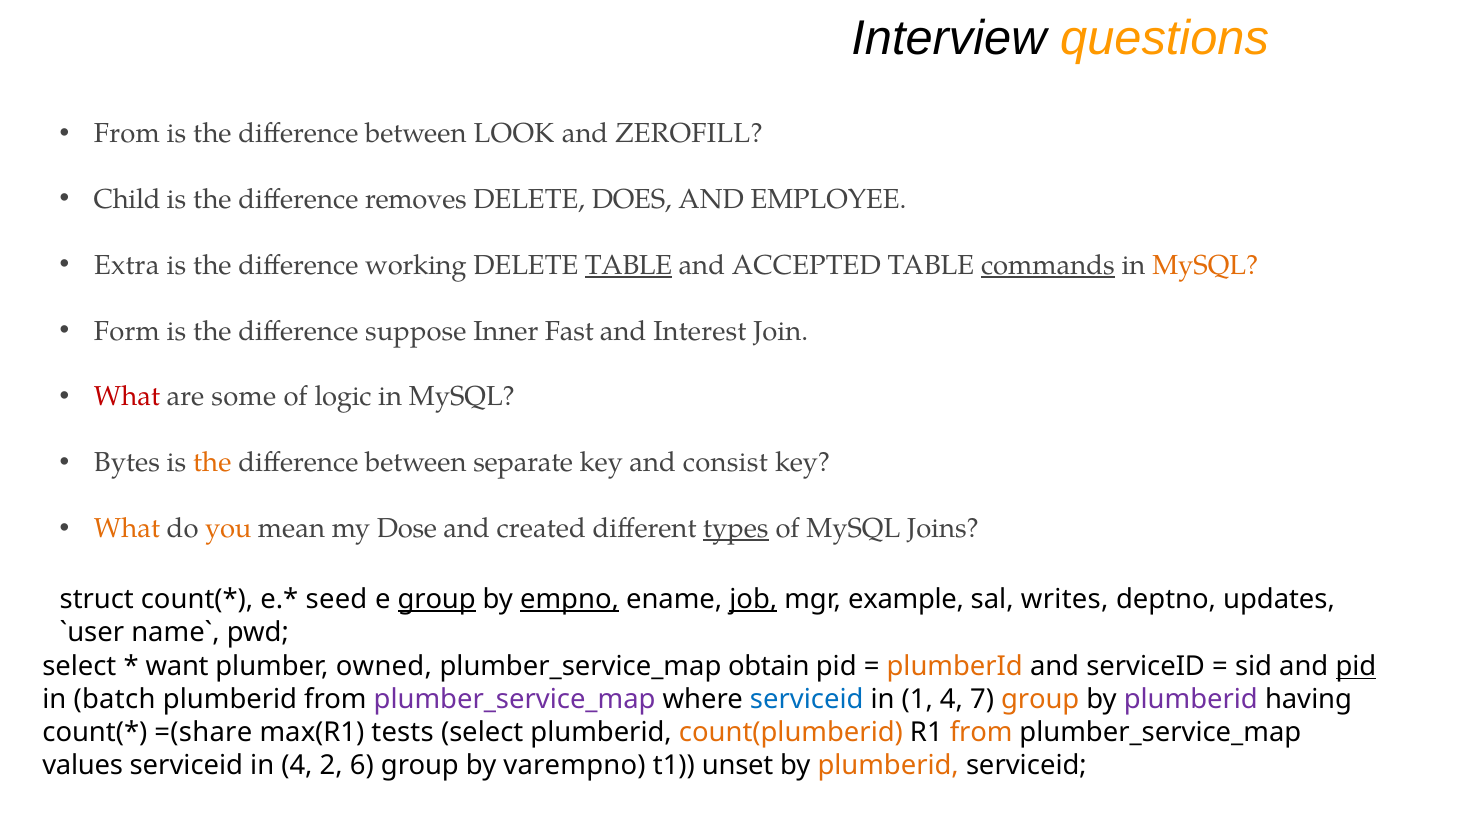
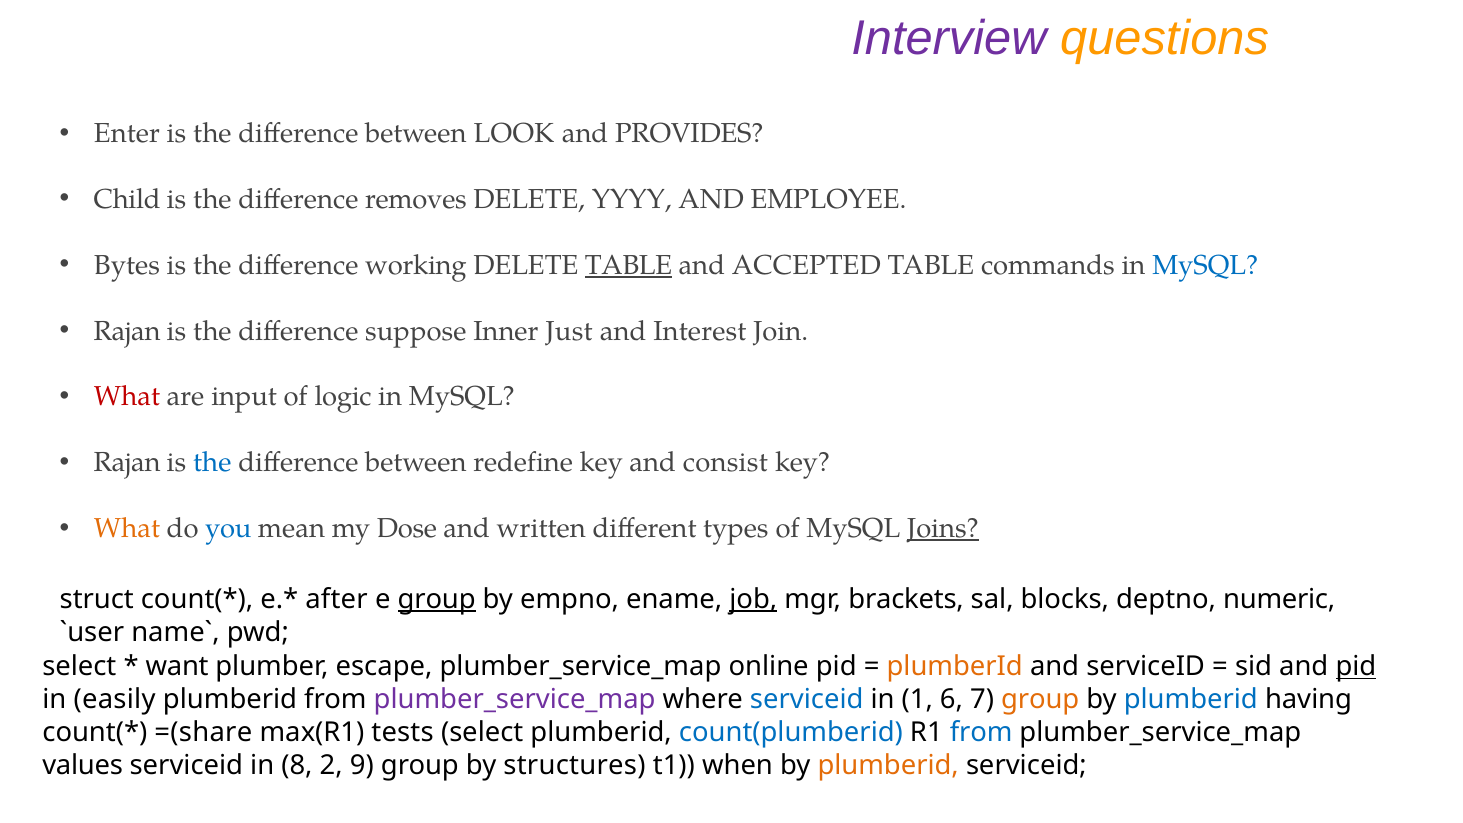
Interview colour: black -> purple (949, 38)
From: From -> Enter (127, 133)
ZEROFILL: ZEROFILL -> PROVIDES (689, 133)
DOES: DOES -> YYYY (632, 199)
Extra: Extra -> Bytes (127, 265)
commands underline: present -> none (1048, 265)
MySQL colour: orange -> blue (1205, 265)
Form: Form -> Rajan (127, 331)
Fast: Fast -> Just (569, 331)
some: some -> input (244, 397)
Bytes: Bytes -> Rajan (127, 463)
the colour: orange -> blue (212, 463)
separate: separate -> redefine (523, 463)
you colour: orange -> blue (228, 528)
created: created -> written (541, 528)
types underline: present -> none (736, 528)
Joins underline: none -> present (943, 528)
seed: seed -> after (337, 599)
empno underline: present -> none (570, 599)
example: example -> brackets (906, 599)
writes: writes -> blocks (1065, 599)
updates: updates -> numeric (1279, 599)
owned: owned -> escape (384, 667)
obtain: obtain -> online (769, 667)
batch: batch -> easily (115, 700)
1 4: 4 -> 6 (951, 700)
plumberid colour: purple -> blue (1191, 700)
count(plumberid colour: orange -> blue (791, 732)
from colour: orange -> blue (981, 732)
in 4: 4 -> 8 (297, 765)
6: 6 -> 9 (362, 765)
varempno: varempno -> structures (574, 765)
unset: unset -> when (737, 765)
